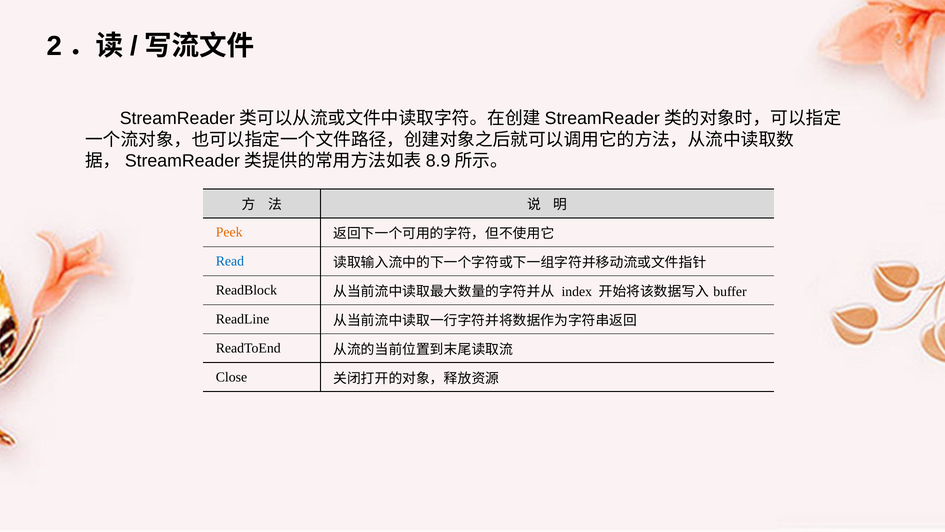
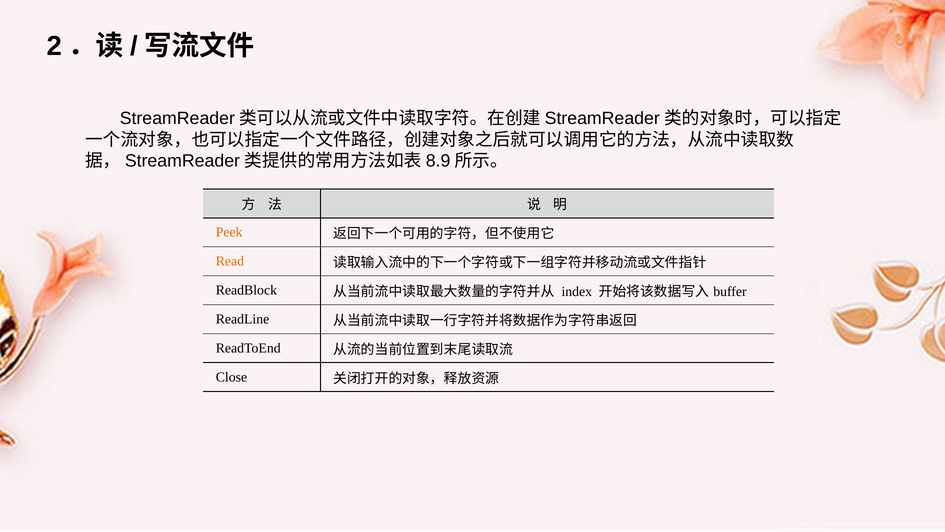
Read colour: blue -> orange (230, 261)
